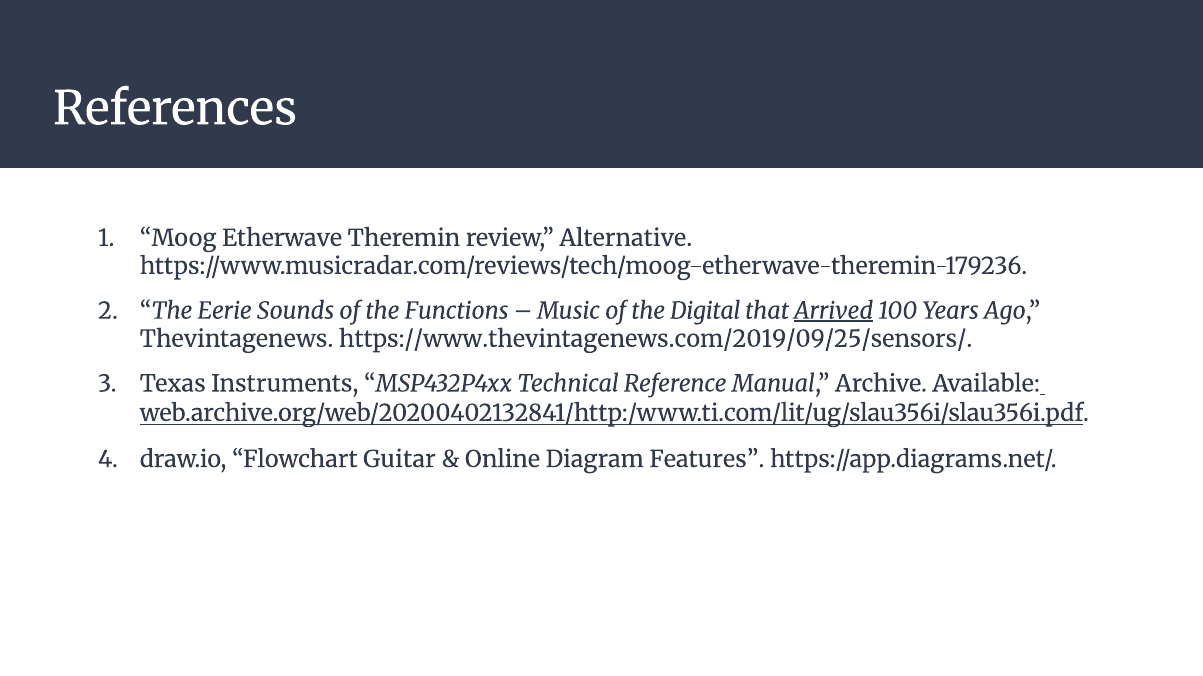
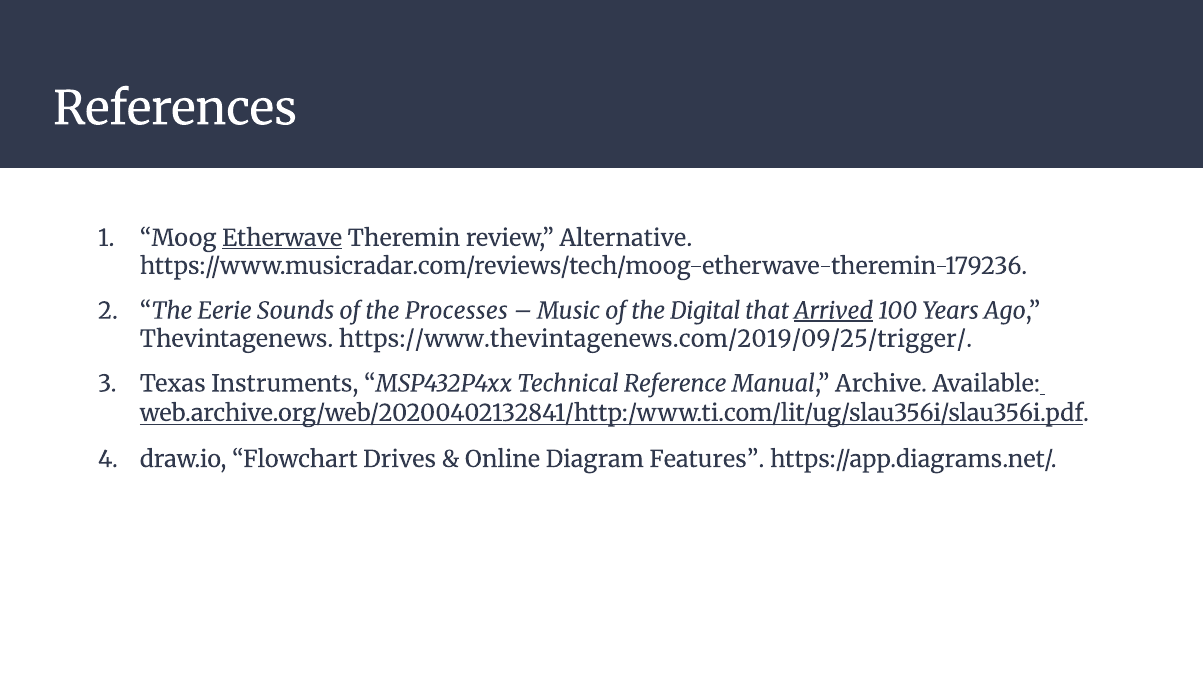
Etherwave underline: none -> present (282, 238)
Functions: Functions -> Processes (456, 311)
https://www.thevintagenews.com/2019/09/25/sensors/: https://www.thevintagenews.com/2019/09/25/sensors/ -> https://www.thevintagenews.com/2019/09/25/trigger/ (656, 339)
Guitar: Guitar -> Drives (400, 460)
